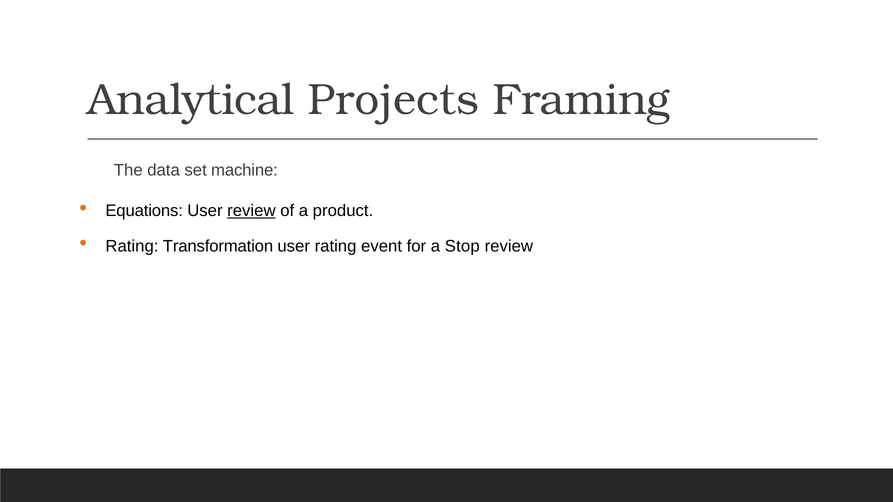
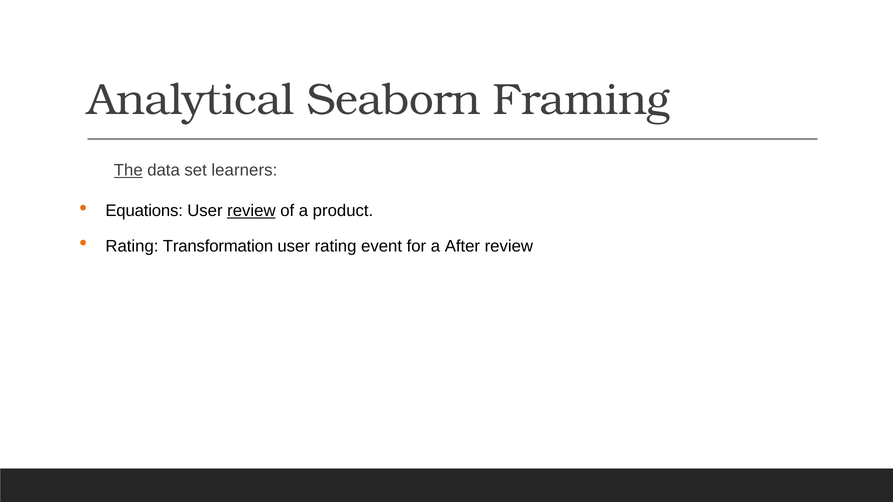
Projects: Projects -> Seaborn (394, 100)
The underline: none -> present (128, 170)
machine: machine -> learners (244, 170)
Stop: Stop -> After (462, 246)
